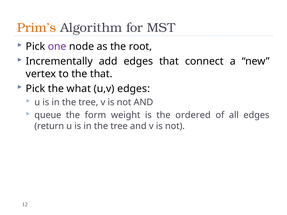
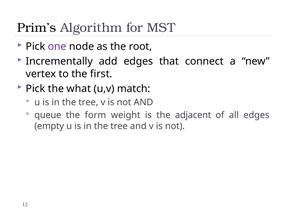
Prim’s colour: orange -> black (37, 28)
the that: that -> first (101, 74)
u,v edges: edges -> match (134, 89)
ordered: ordered -> adjacent (193, 115)
return: return -> empty (49, 126)
